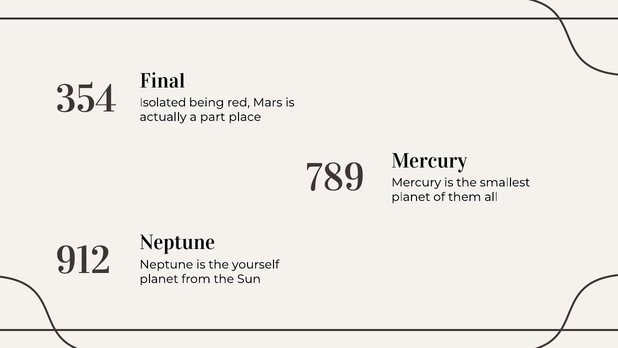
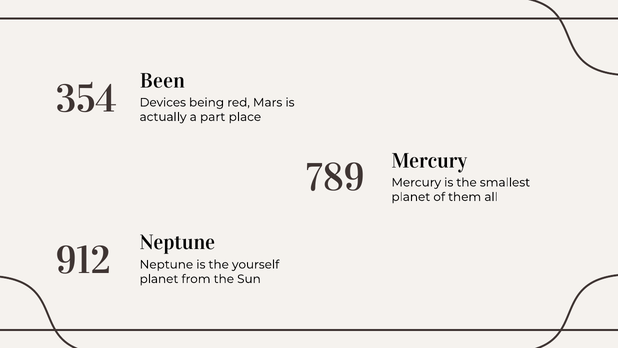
Final: Final -> Been (162, 81)
Isolated: Isolated -> Devices (163, 102)
